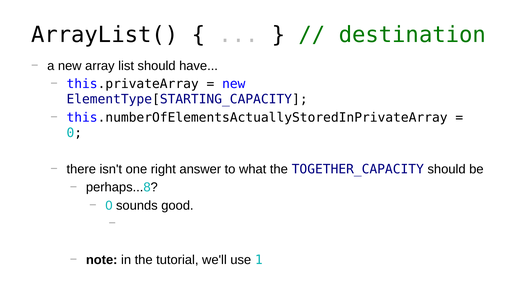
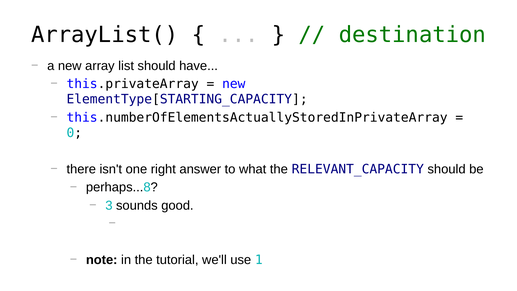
TOGETHER_CAPACITY: TOGETHER_CAPACITY -> RELEVANT_CAPACITY (358, 169)
0: 0 -> 3 (109, 205)
